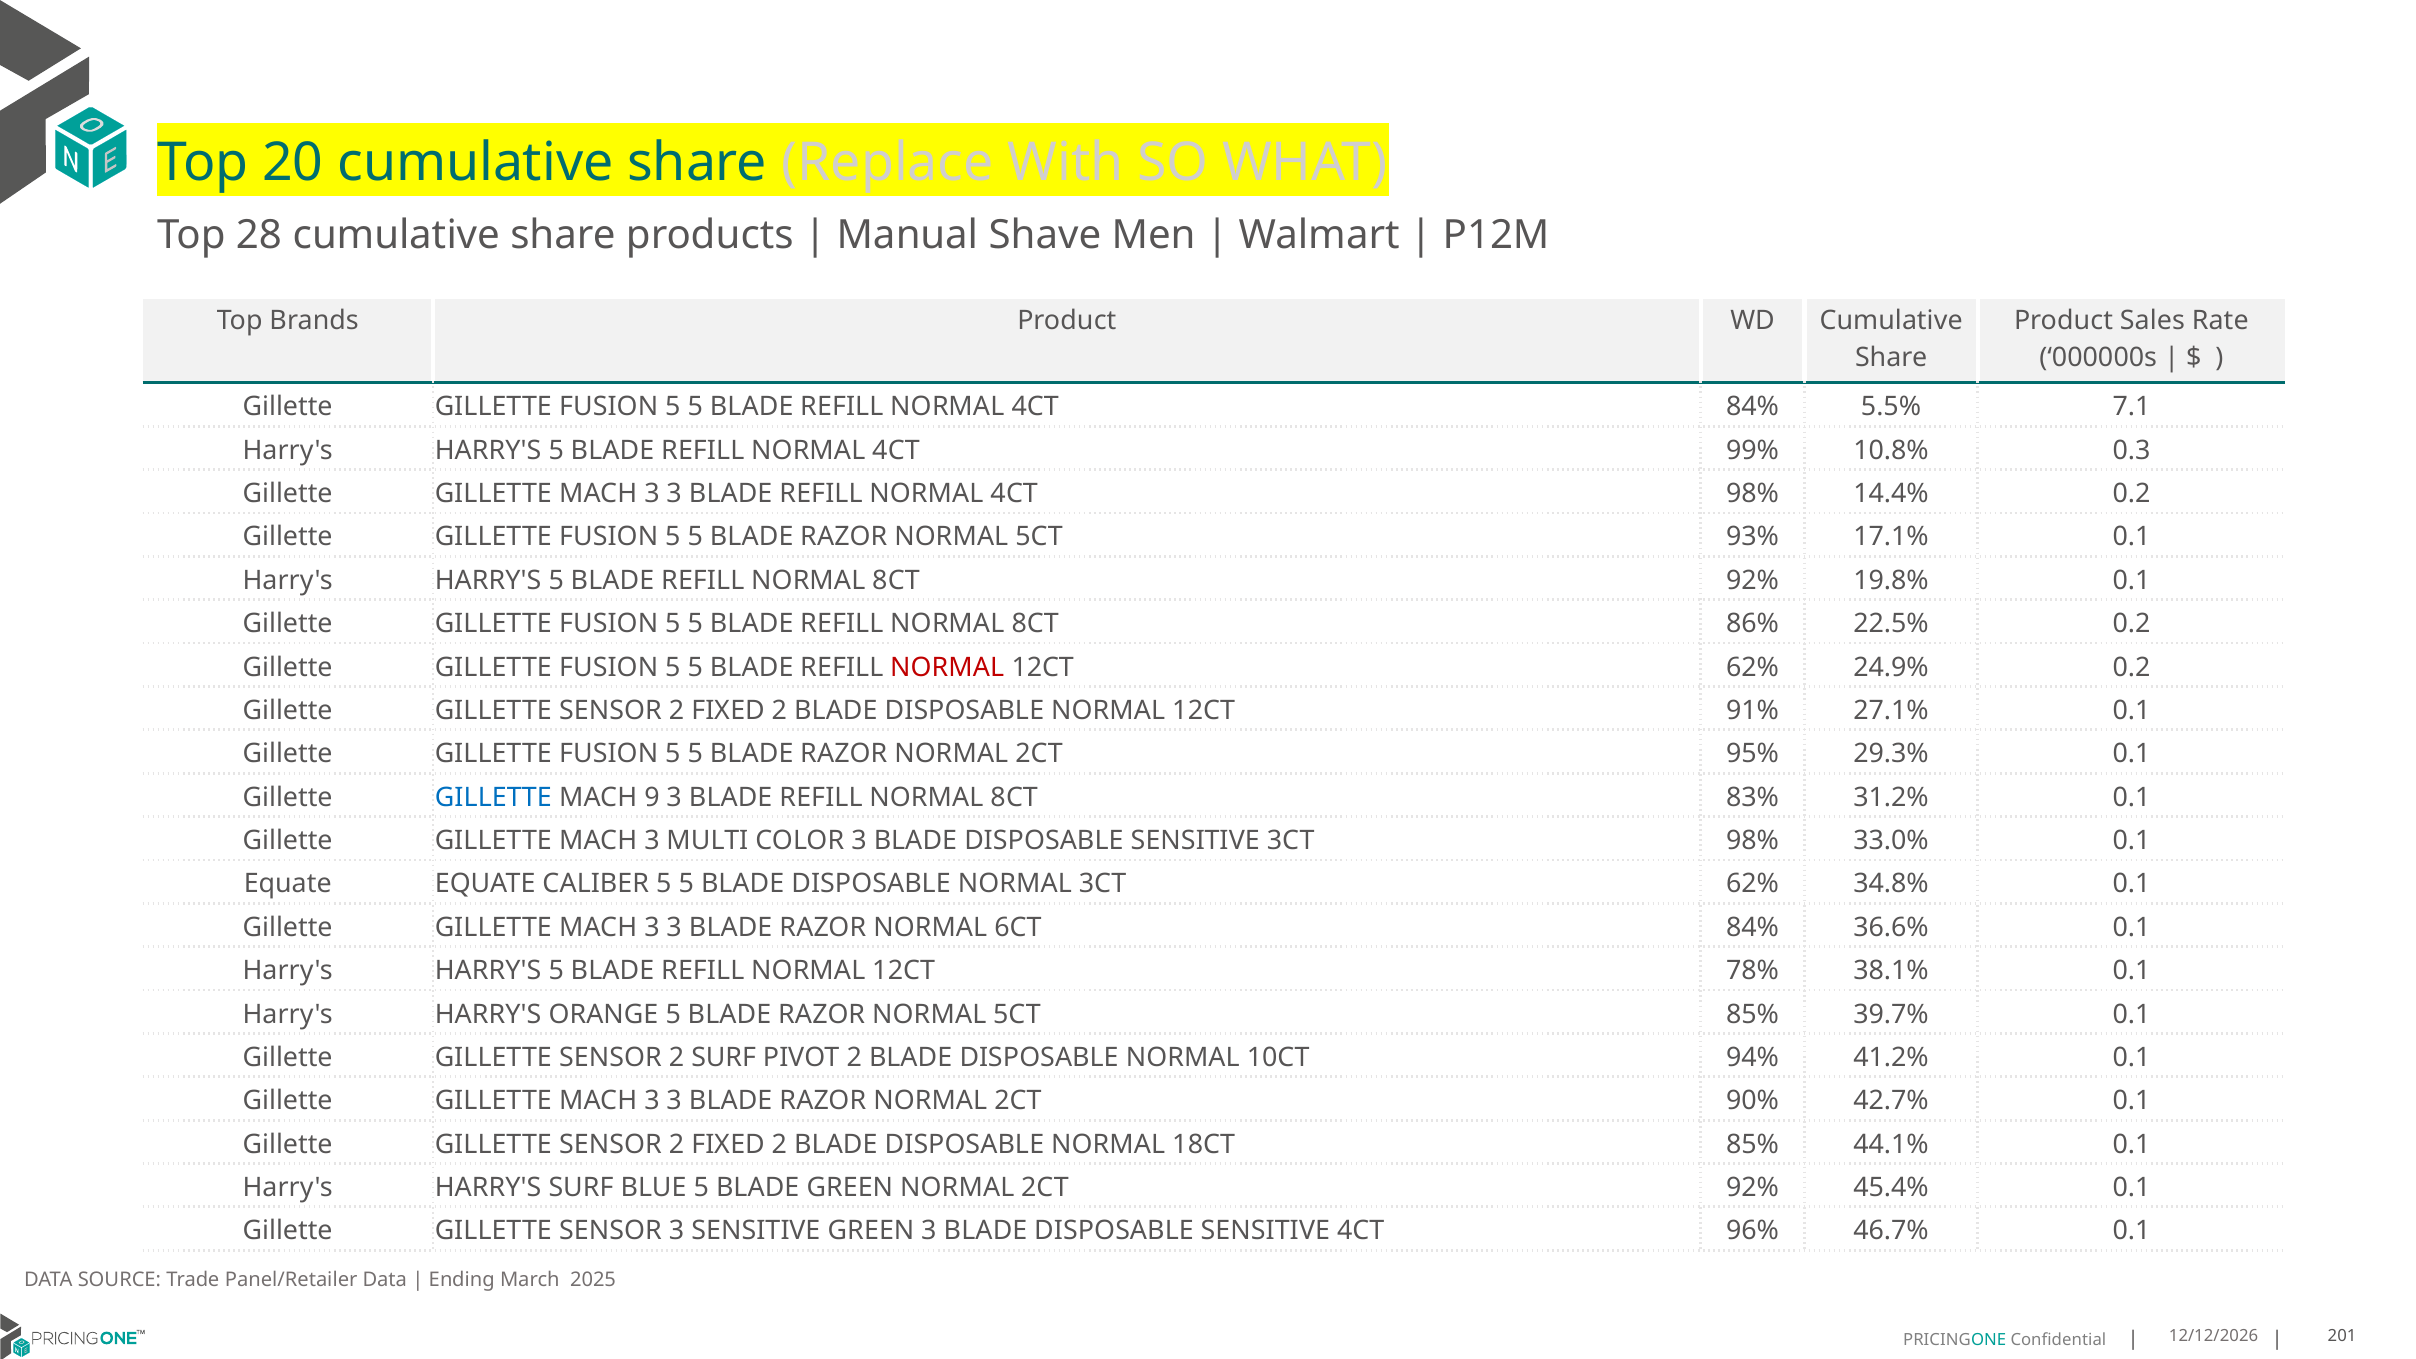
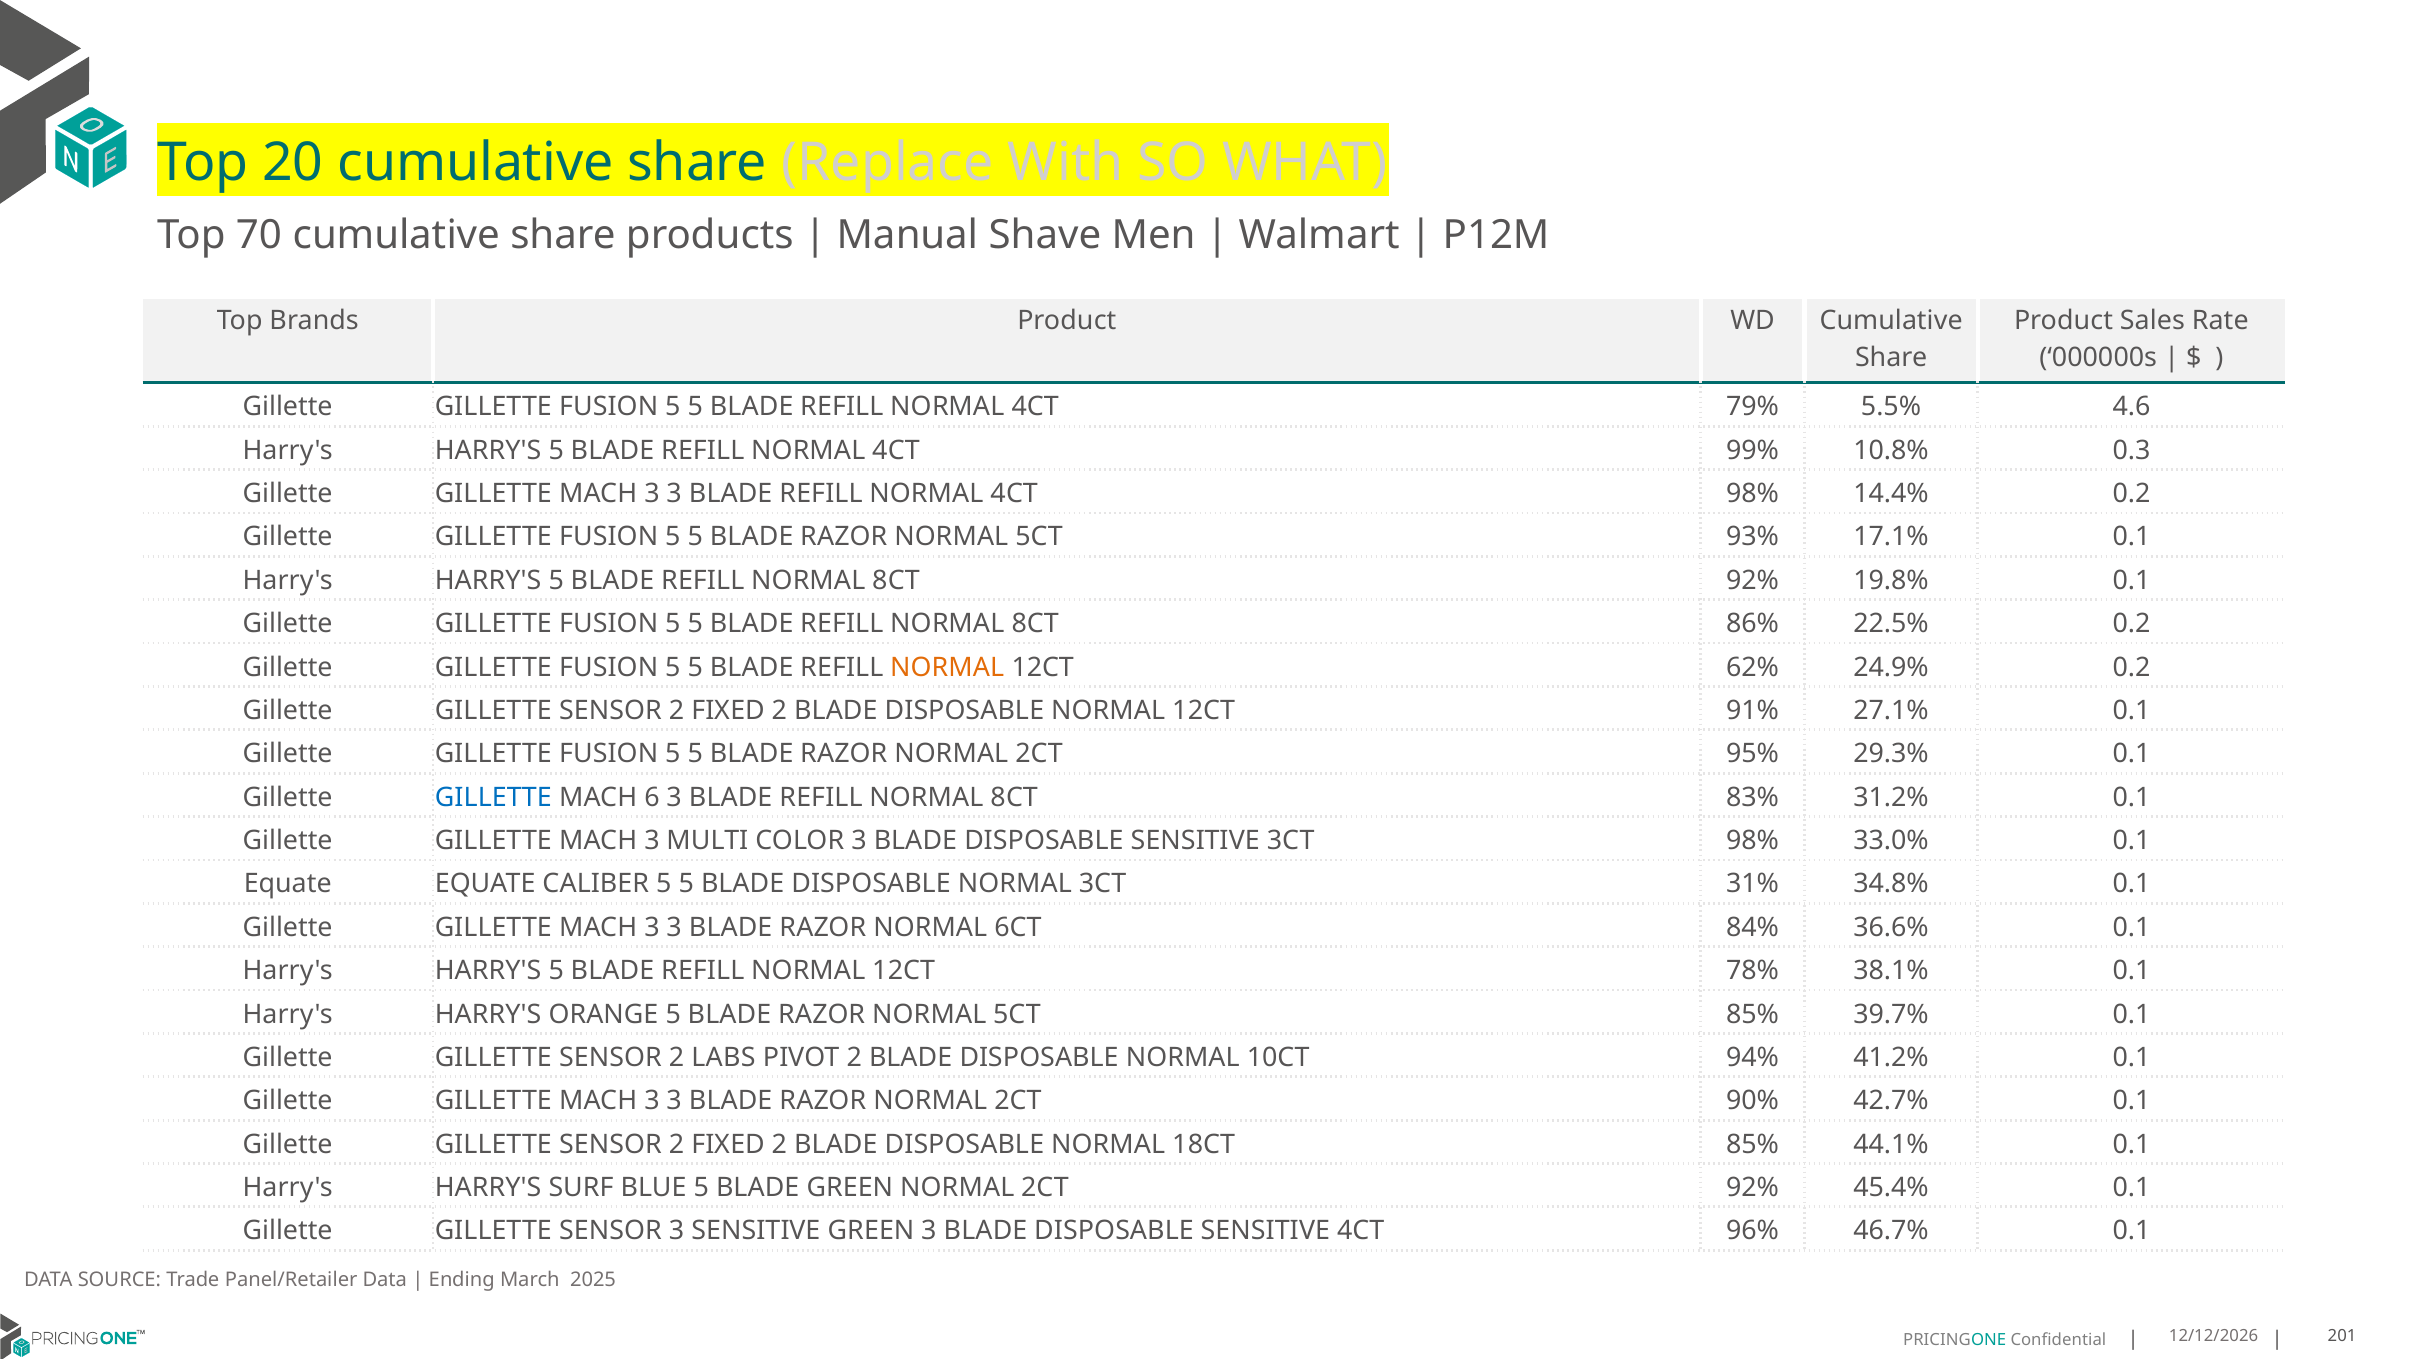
28: 28 -> 70 (259, 236)
4CT 84%: 84% -> 79% (1753, 407)
7.1: 7.1 -> 4.6 (2131, 407)
NORMAL colour: red -> orange (947, 667)
9: 9 -> 6 (652, 797)
3CT 62%: 62% -> 31% (1753, 884)
2 SURF: SURF -> LABS (723, 1058)
